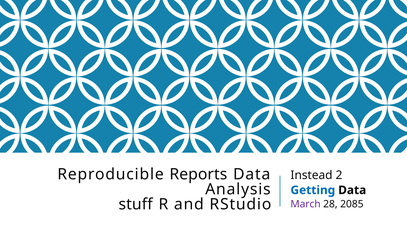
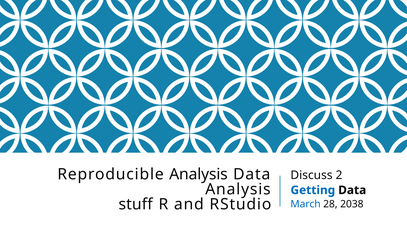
Reproducible Reports: Reports -> Analysis (198, 174)
Instead: Instead -> Discuss (312, 175)
March colour: purple -> blue (306, 204)
2085: 2085 -> 2038 (352, 204)
